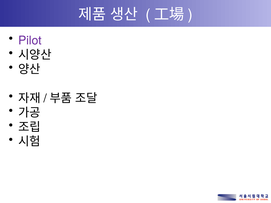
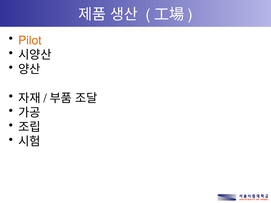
Pilot colour: purple -> orange (30, 41)
